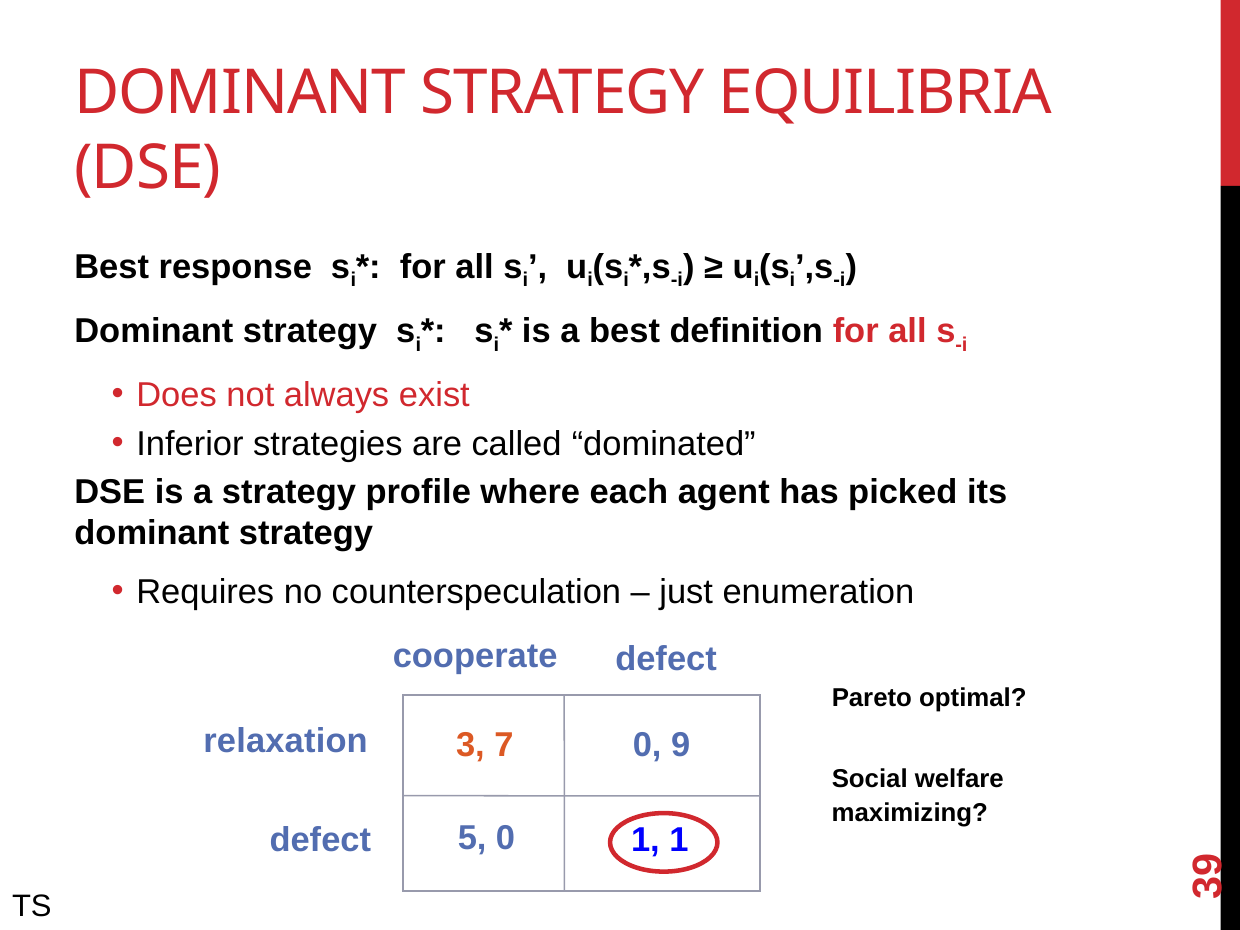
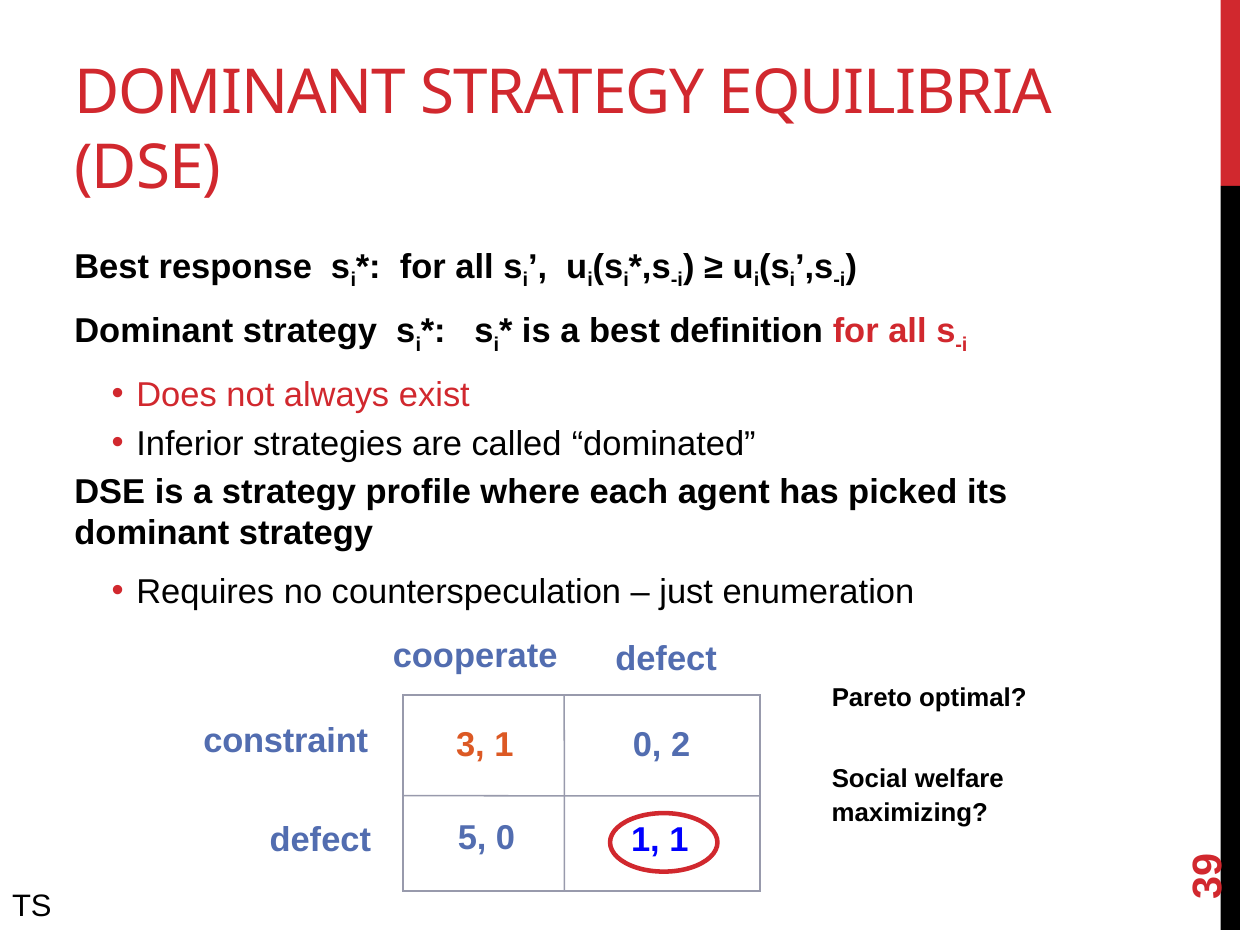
relaxation: relaxation -> constraint (286, 742)
3 7: 7 -> 1 (504, 745)
0 9: 9 -> 2 (681, 745)
